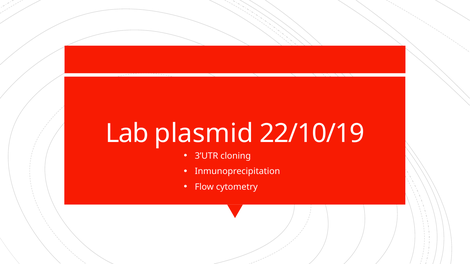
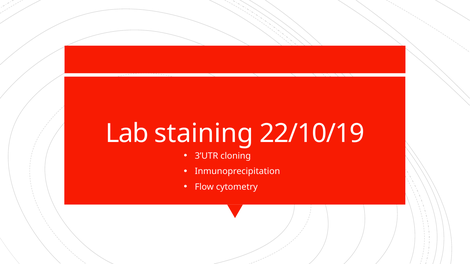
plasmid: plasmid -> staining (204, 134)
